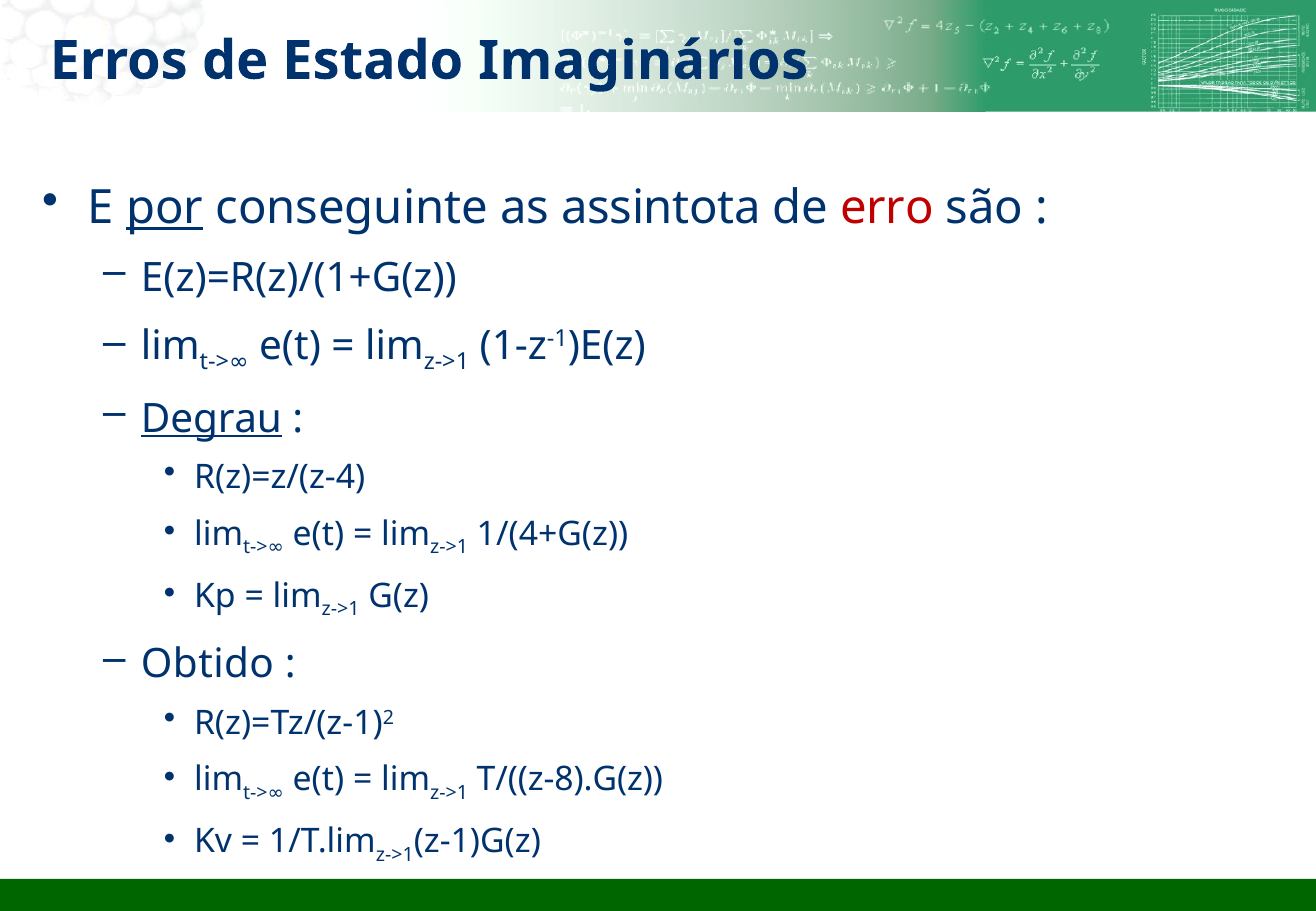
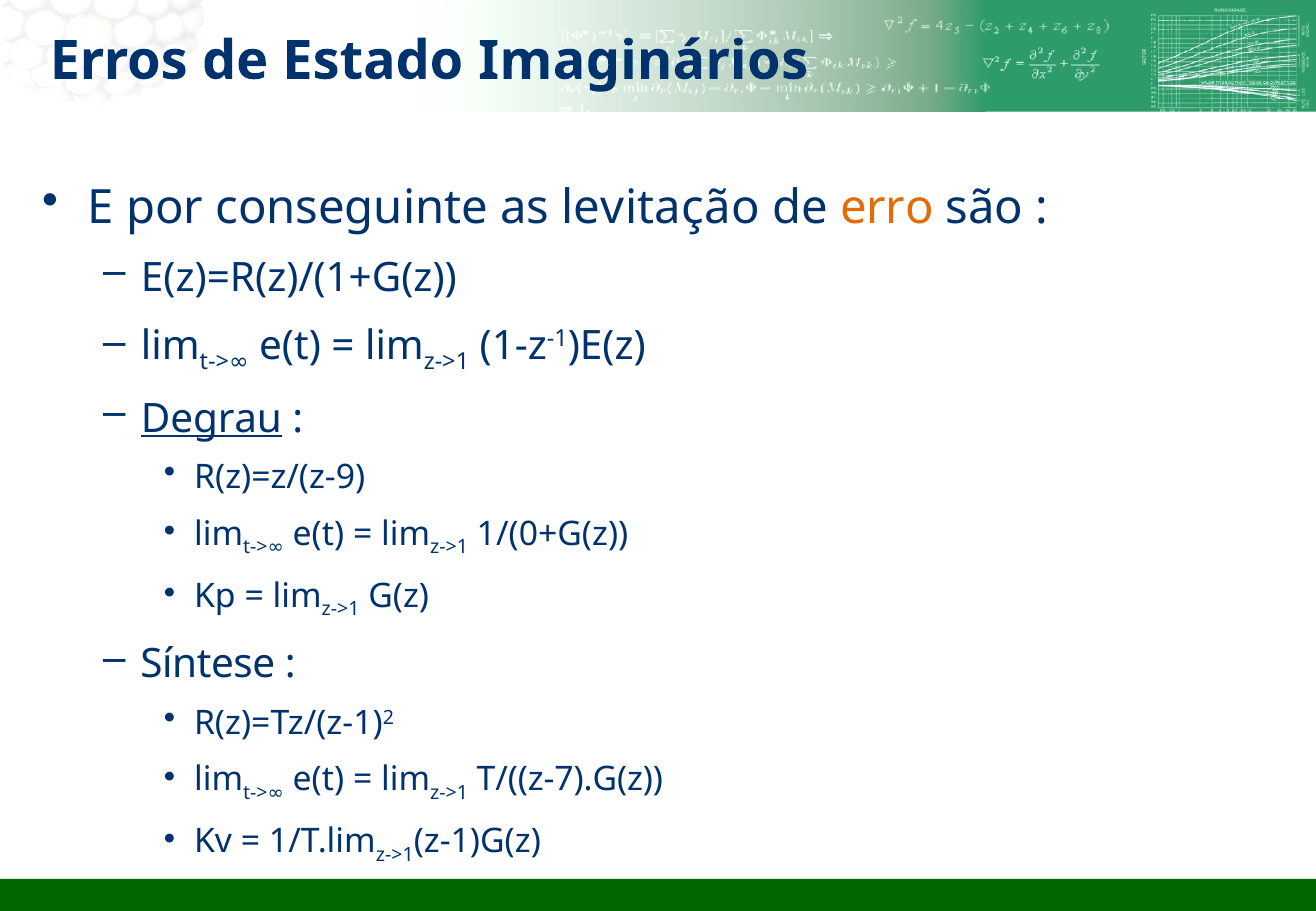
por underline: present -> none (165, 208)
assintota: assintota -> levitação (661, 208)
erro colour: red -> orange (887, 208)
R(z)=z/(z-4: R(z)=z/(z-4 -> R(z)=z/(z-9 (280, 478)
1/(4+G(z: 1/(4+G(z -> 1/(0+G(z (553, 534)
Obtido: Obtido -> Síntese (208, 665)
T/((z-8).G(z: T/((z-8).G(z -> T/((z-7).G(z (570, 780)
